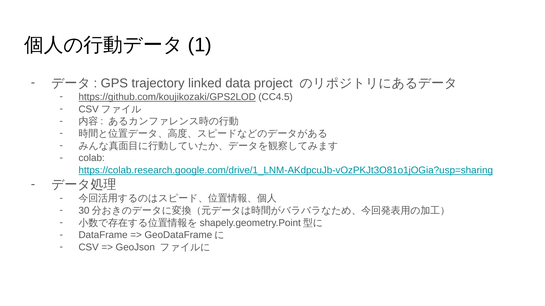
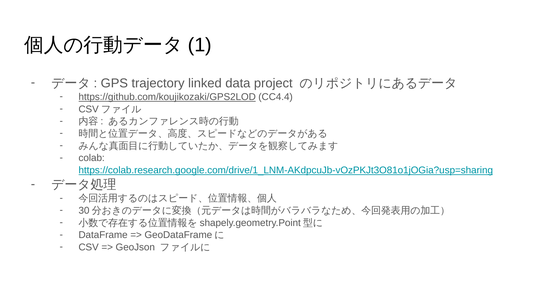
CC4.5: CC4.5 -> CC4.4 (276, 97)
